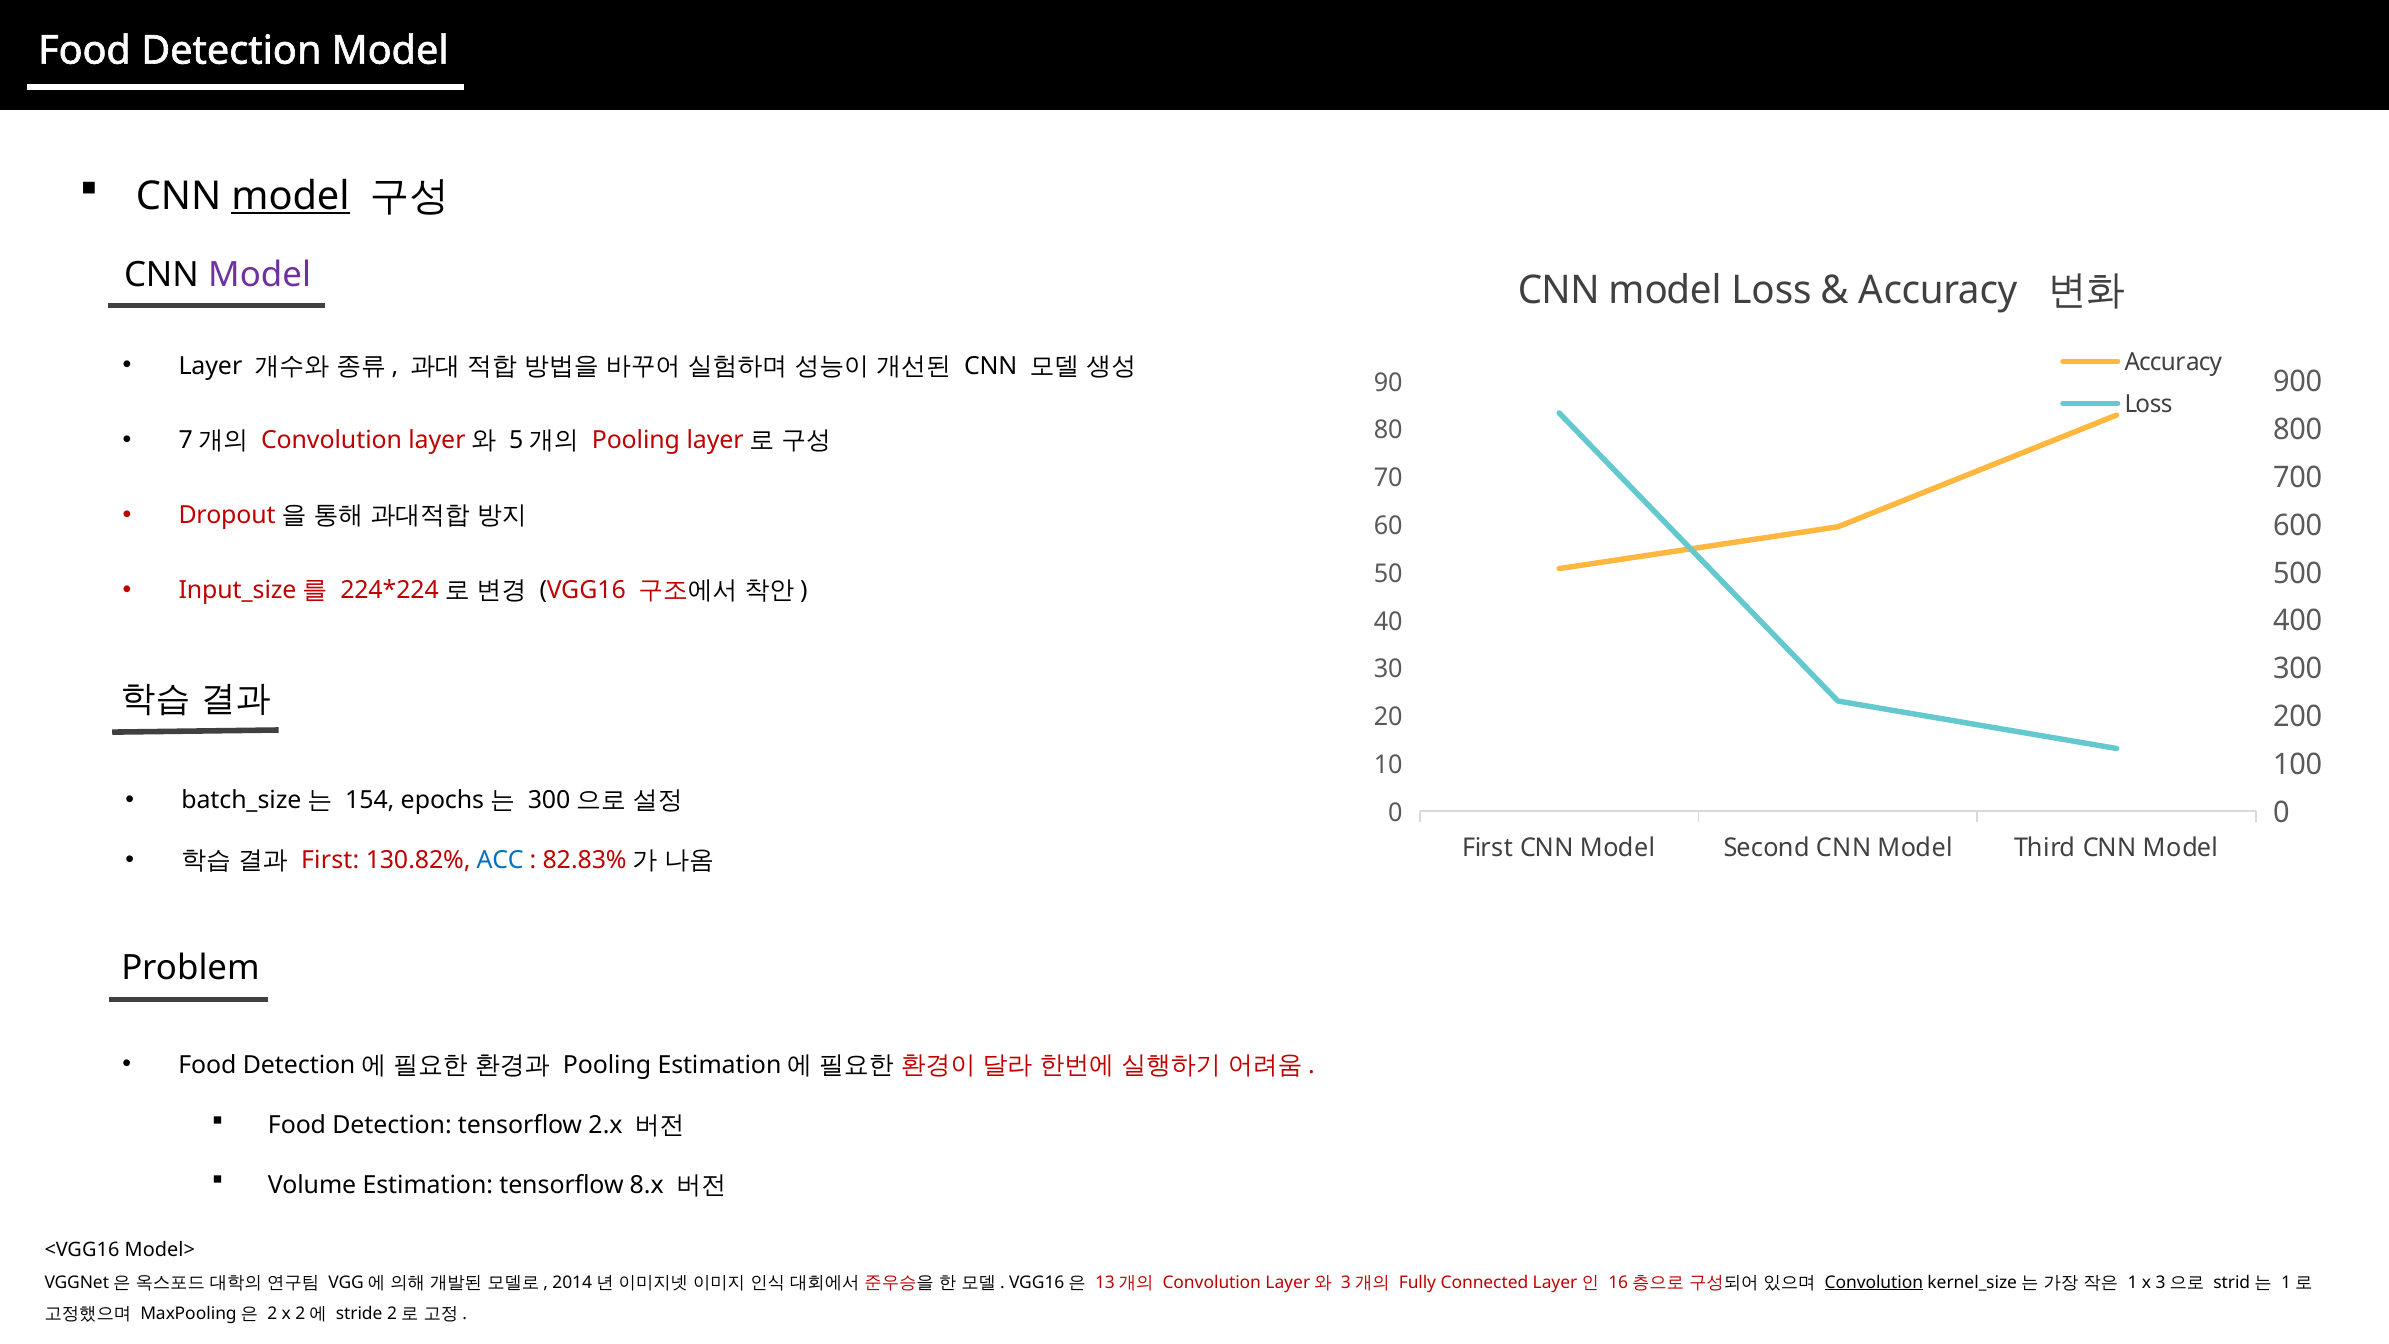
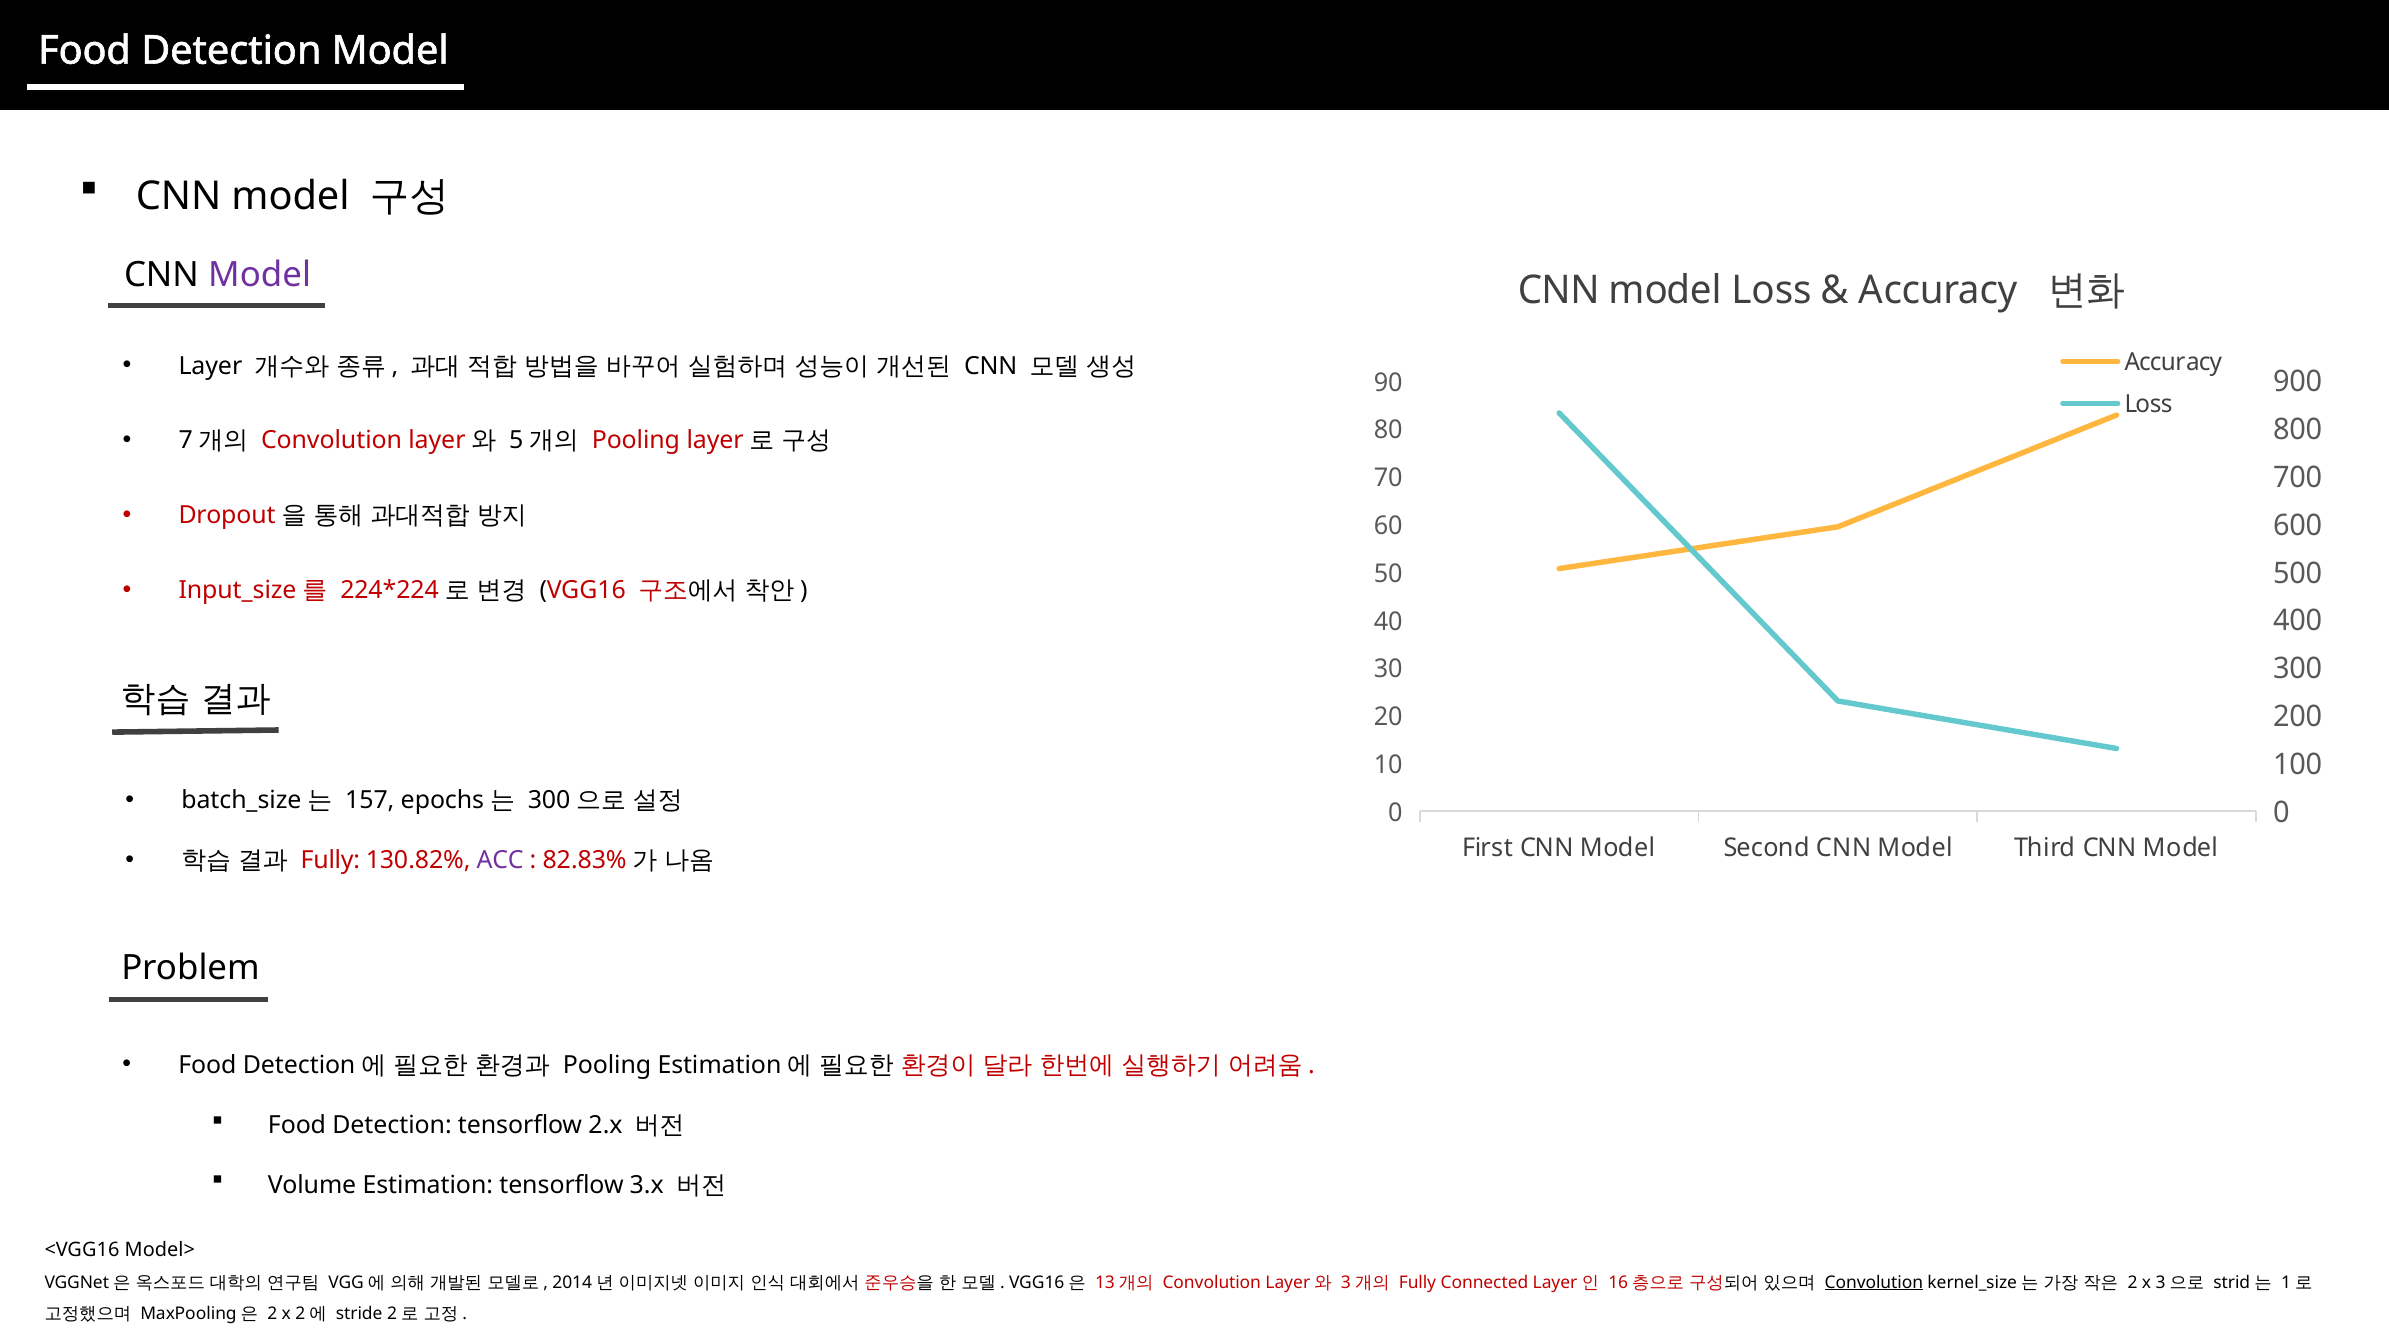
model underline: present -> none (290, 196)
154: 154 -> 157 (370, 800)
First: First -> Fully (330, 860)
ACC colour: blue -> purple (500, 860)
8.x: 8.x -> 3.x (647, 1185)
1: 1 -> 2 (2132, 1282)
